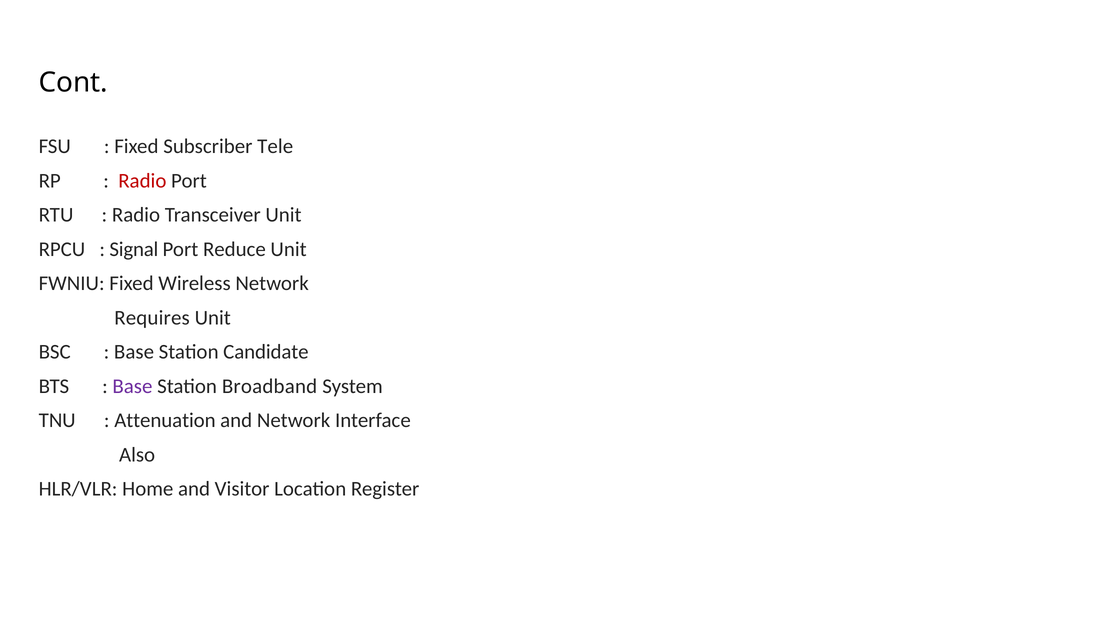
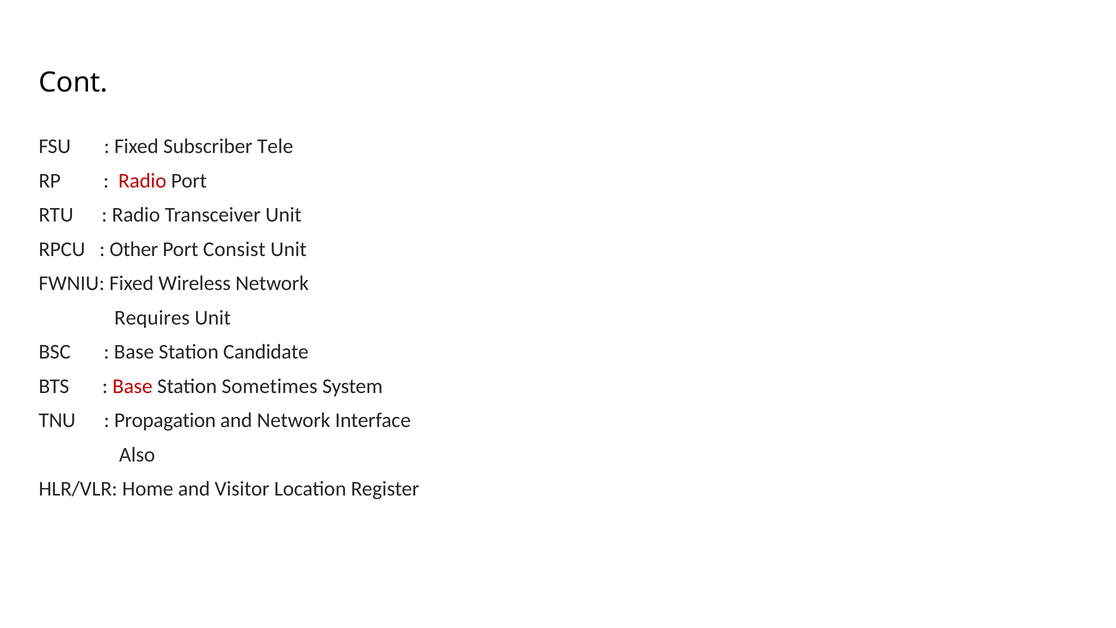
Signal: Signal -> Other (134, 249)
Reduce: Reduce -> Consist (234, 249)
Base colour: purple -> red (132, 386)
Broadband: Broadband -> Sometimes (270, 386)
Attenuation: Attenuation -> Propagation (165, 420)
